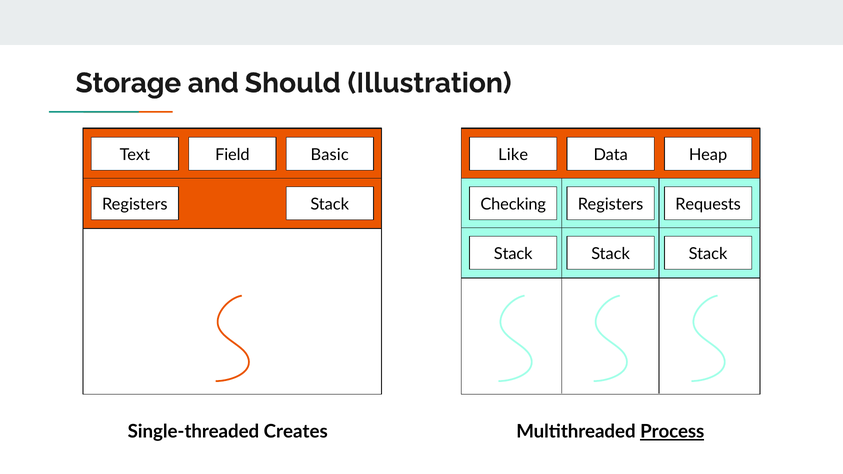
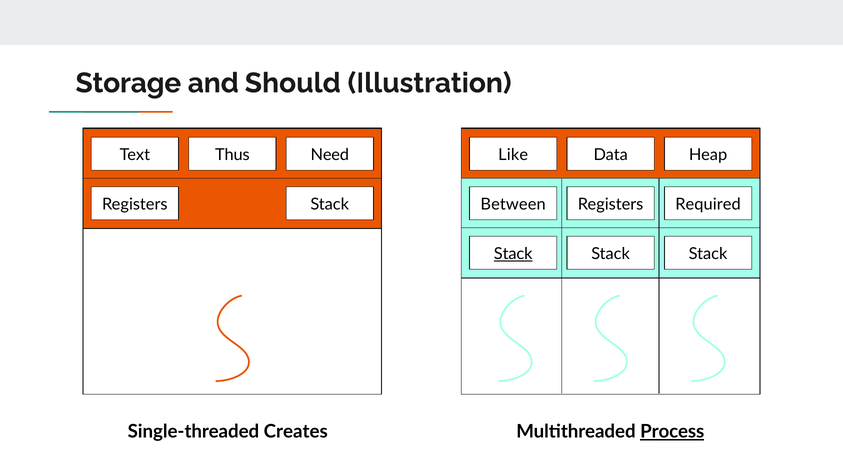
Field: Field -> Thus (232, 155)
Basic: Basic -> Need (330, 155)
Checking: Checking -> Between (513, 205)
Requests: Requests -> Required (708, 205)
Stack underline: none -> present (513, 254)
